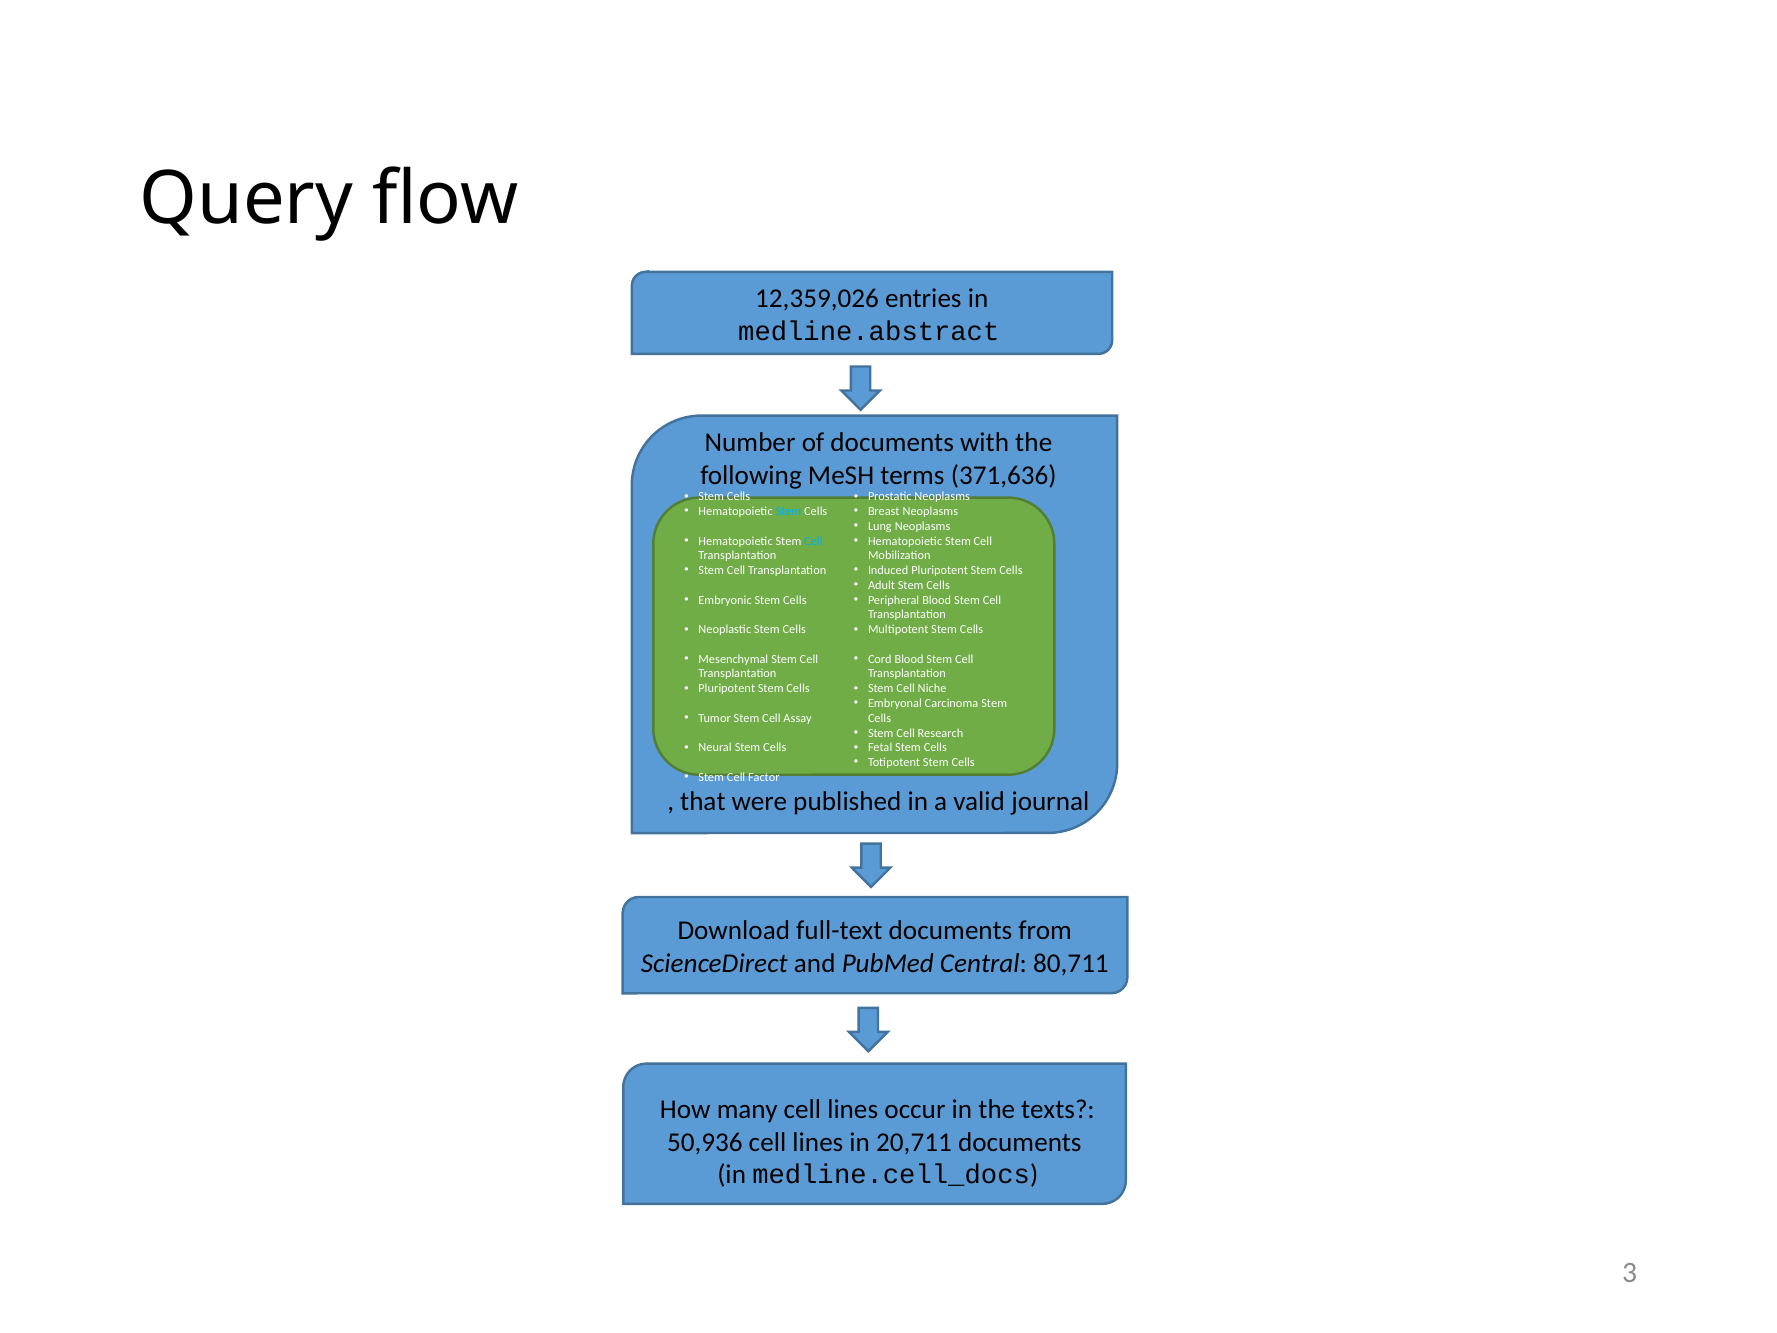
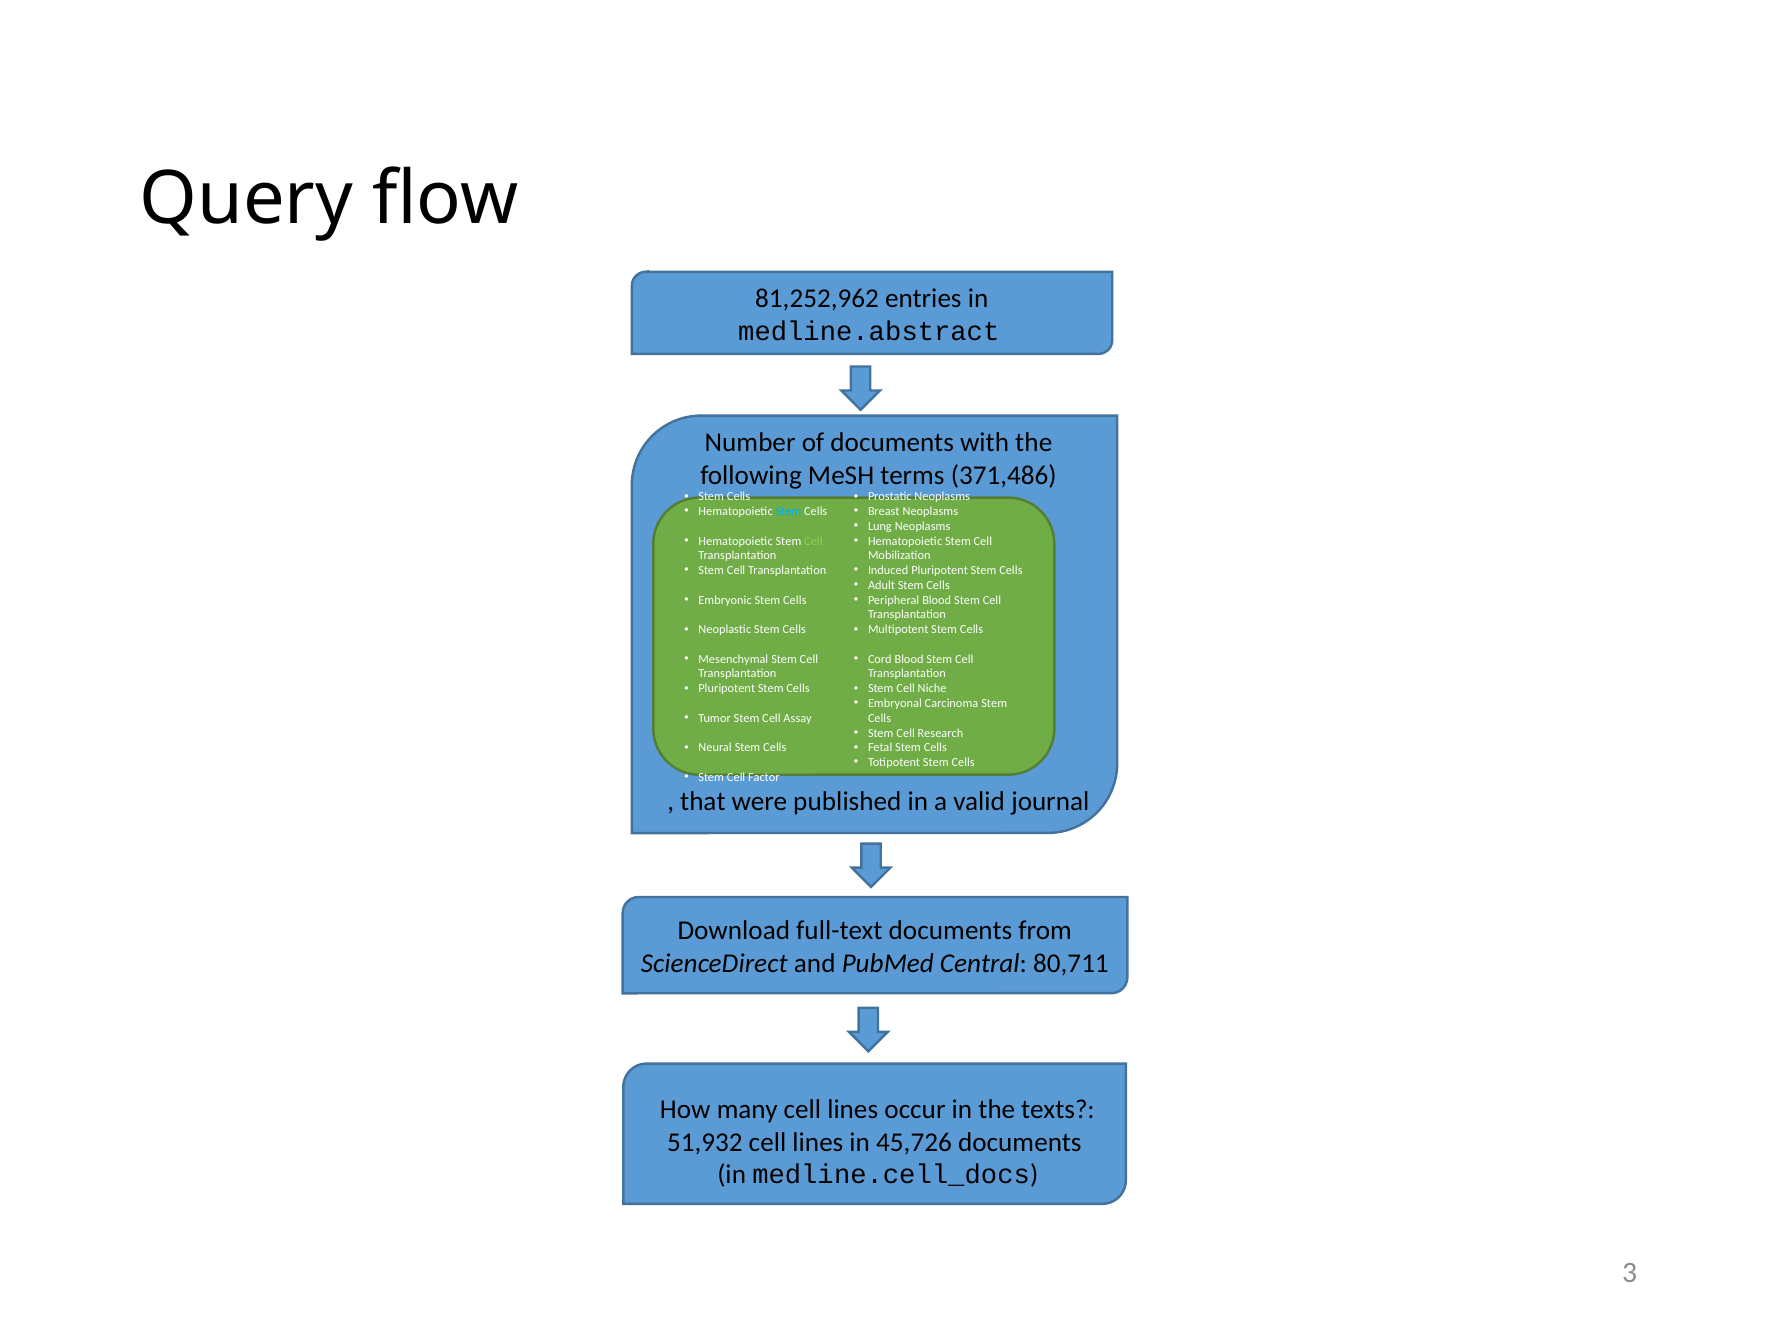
12,359,026: 12,359,026 -> 81,252,962 (817, 298)
371,636: 371,636 -> 371,486 (1004, 475)
Cell colour: light blue -> light green (813, 541)
50,936: 50,936 -> 51,932 (705, 1142)
20,711: 20,711 -> 45,726 (914, 1142)
